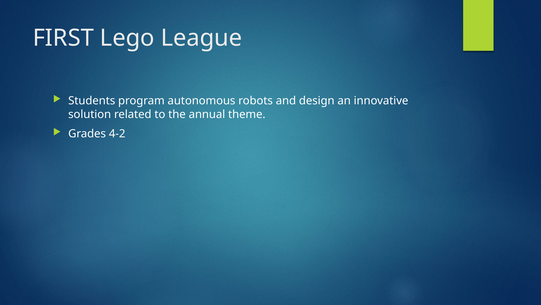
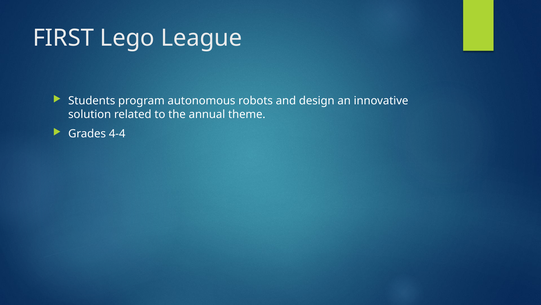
4-2: 4-2 -> 4-4 (117, 133)
